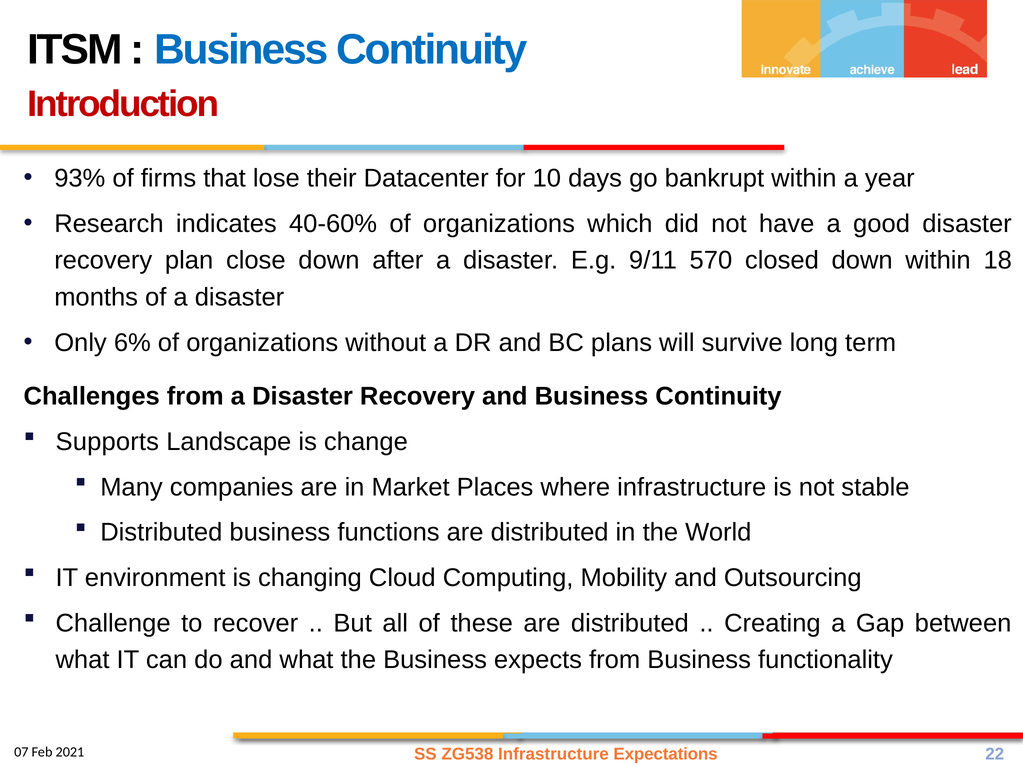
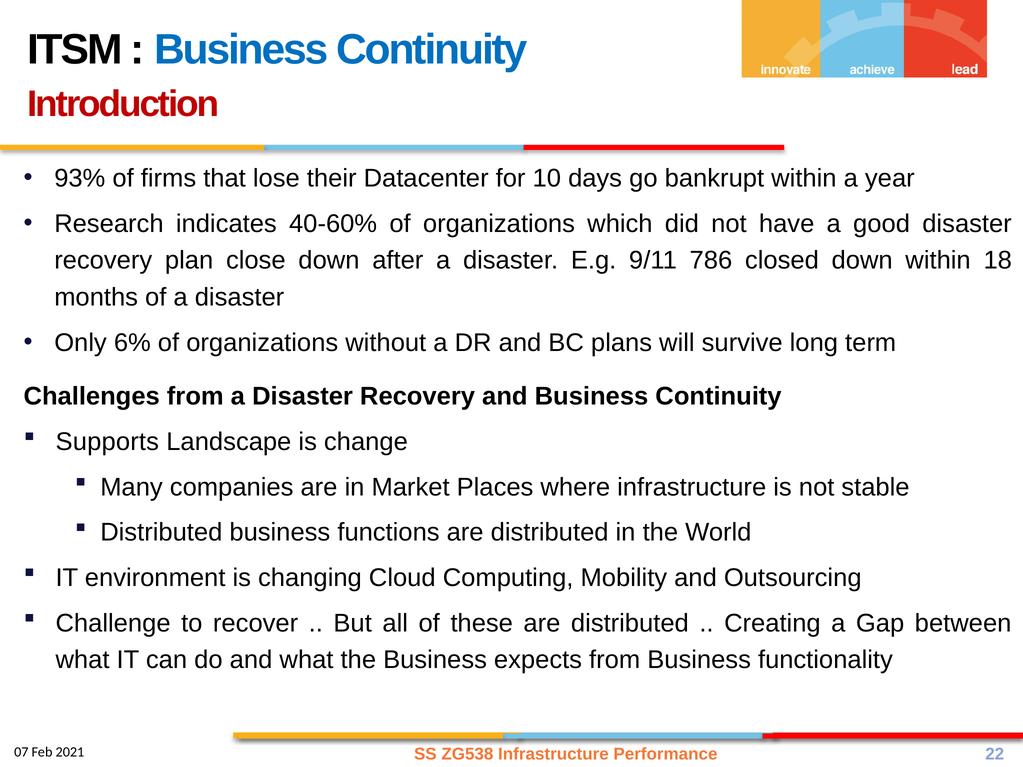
570: 570 -> 786 (711, 261)
Expectations: Expectations -> Performance (665, 754)
